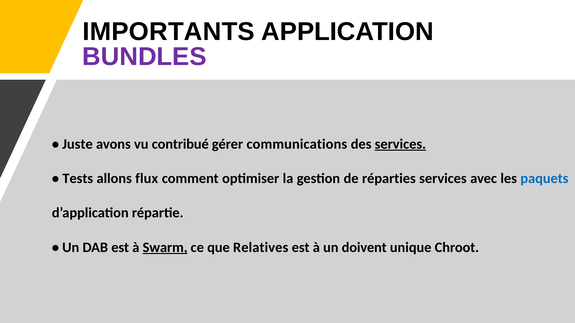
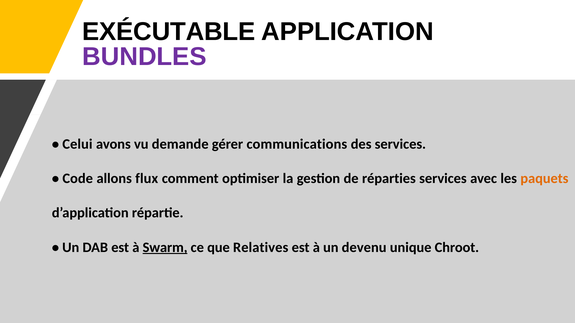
IMPORTANTS: IMPORTANTS -> EXÉCUTABLE (169, 32)
Juste: Juste -> Celui (77, 144)
contribué: contribué -> demande (180, 144)
services underline: present -> none (400, 144)
Tests: Tests -> Code (78, 179)
paquets colour: blue -> orange (544, 179)
doivent: doivent -> devenu (364, 248)
